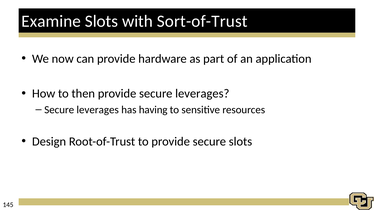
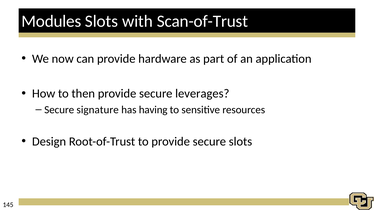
Examine: Examine -> Modules (51, 21)
Sort-of-Trust: Sort-of-Trust -> Scan-of-Trust (202, 21)
leverages: leverages -> signature (98, 110)
